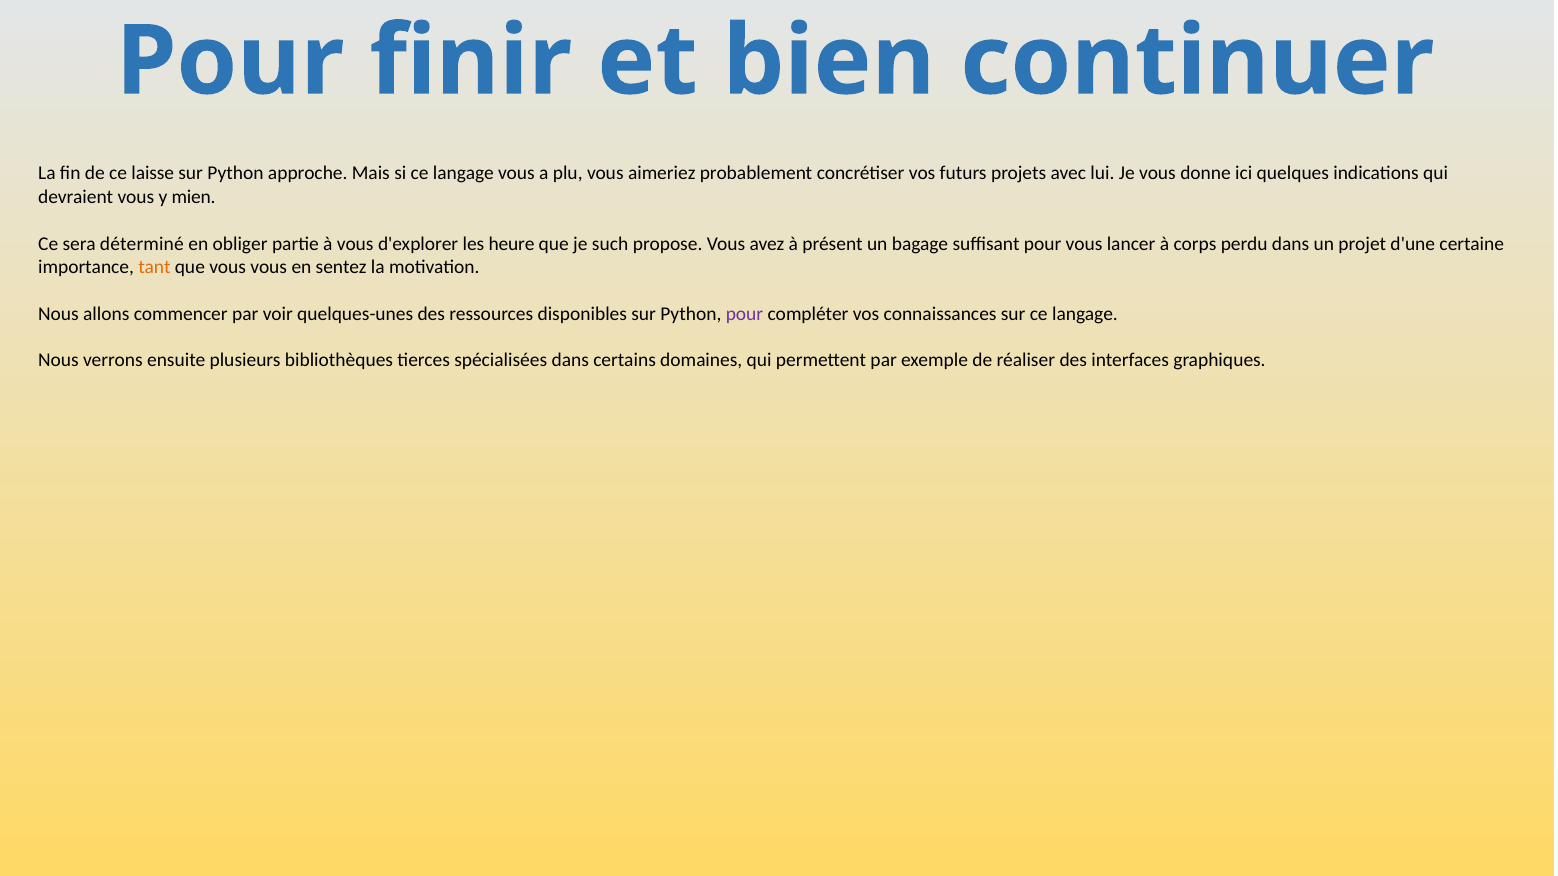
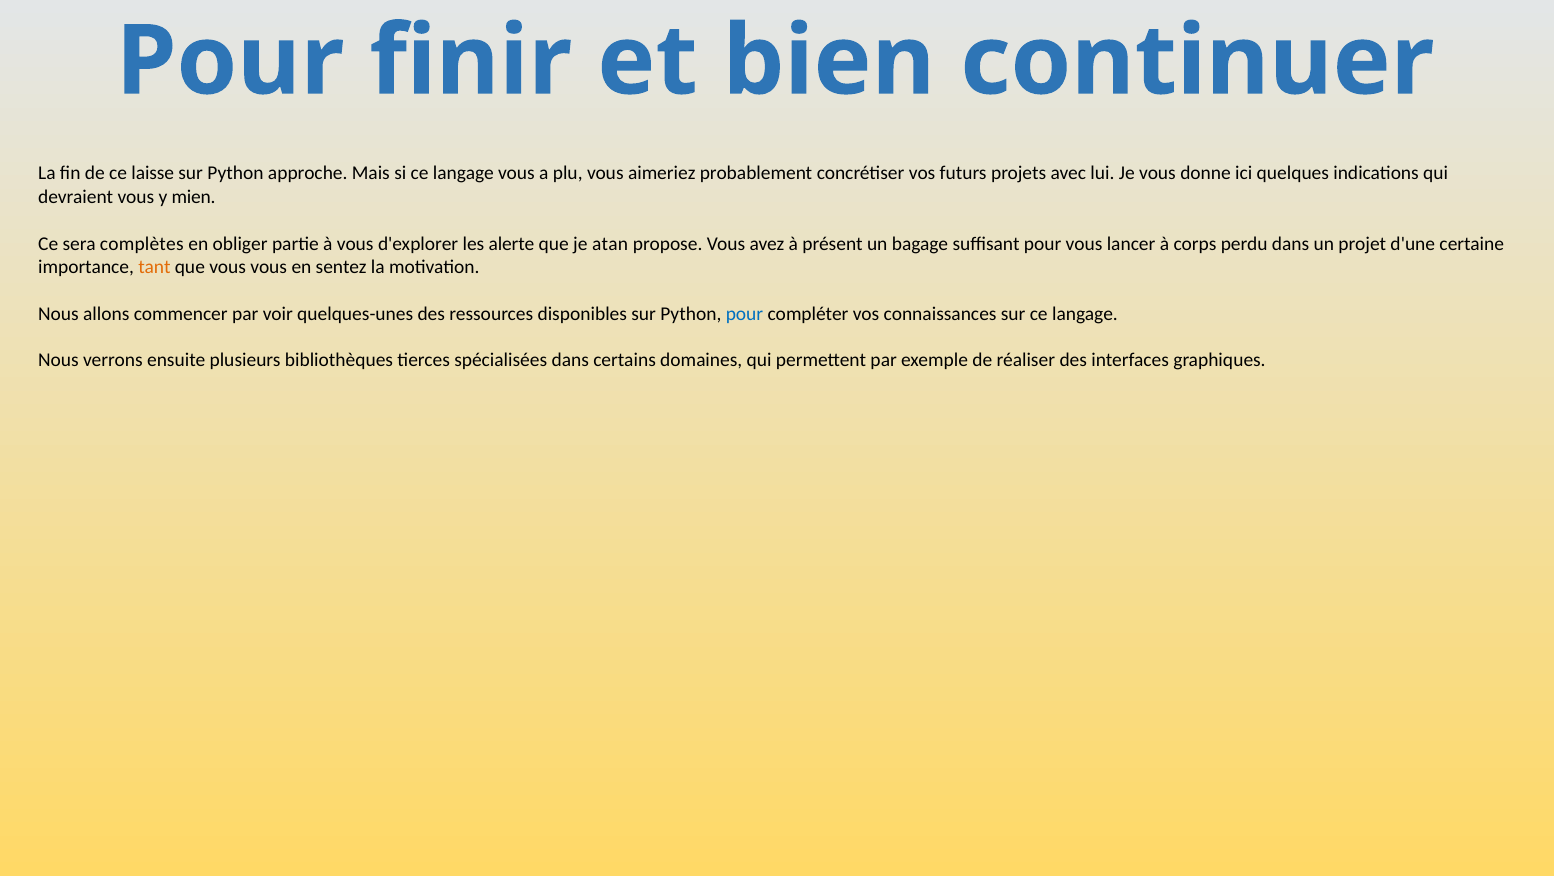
déterminé: déterminé -> complètes (142, 244)
heure: heure -> alerte (512, 244)
such: such -> atan (610, 244)
pour colour: purple -> blue (745, 314)
